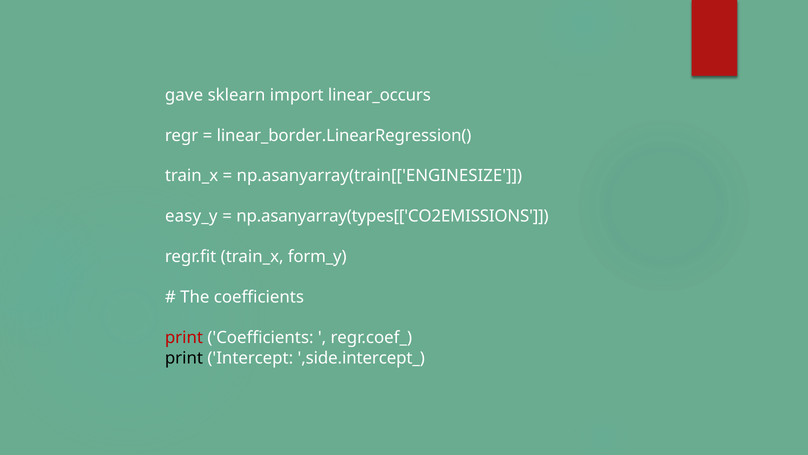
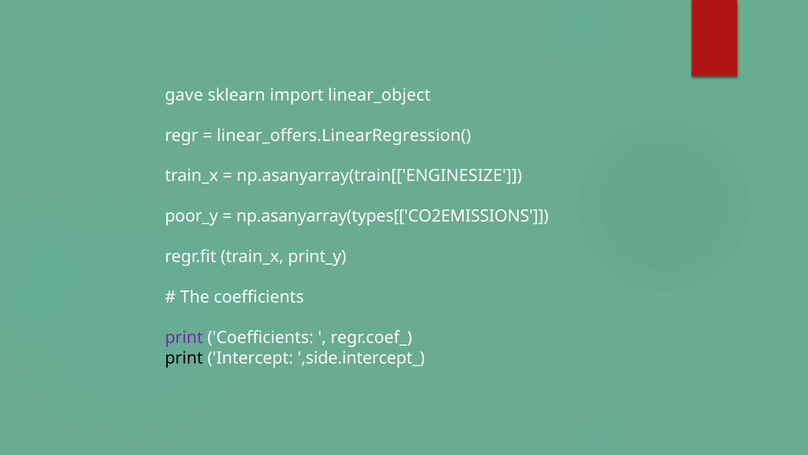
linear_occurs: linear_occurs -> linear_object (379, 95)
linear_border.LinearRegression(: linear_border.LinearRegression( -> linear_offers.LinearRegression( (344, 135)
easy_y: easy_y -> poor_y (191, 216)
form_y: form_y -> print_y (317, 257)
print colour: red -> purple (184, 337)
